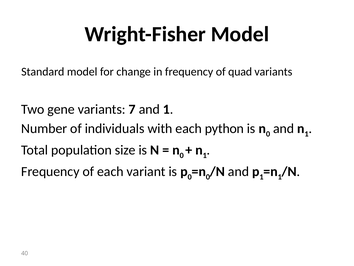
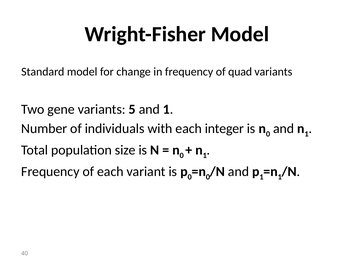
7: 7 -> 5 (132, 109)
python: python -> integer (224, 128)
